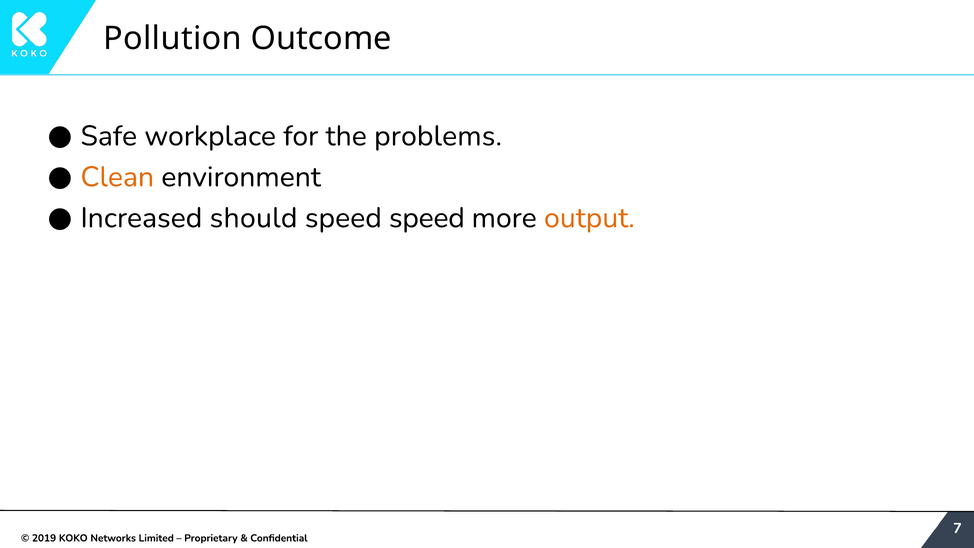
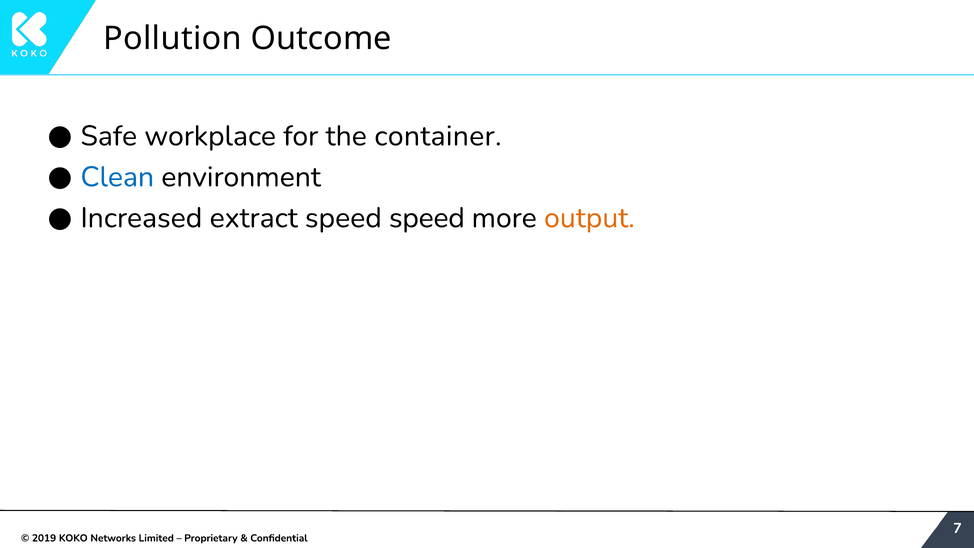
problems: problems -> container (438, 136)
Clean colour: orange -> blue (117, 177)
should: should -> extract (254, 218)
